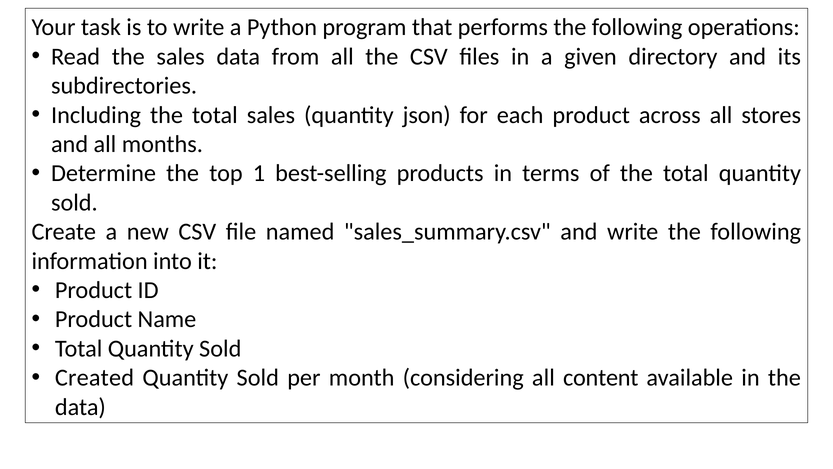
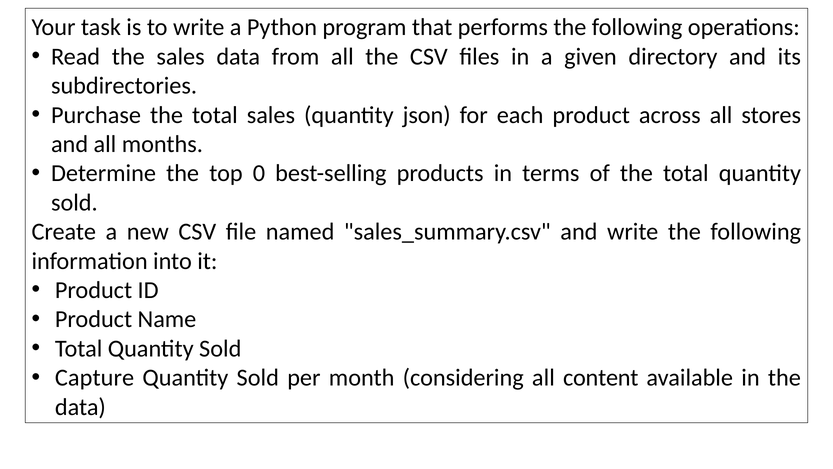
Including: Including -> Purchase (96, 115)
1: 1 -> 0 (259, 173)
Created: Created -> Capture (95, 377)
